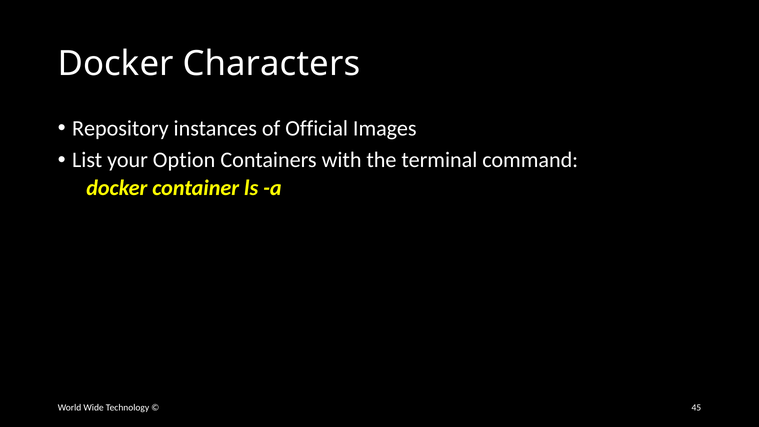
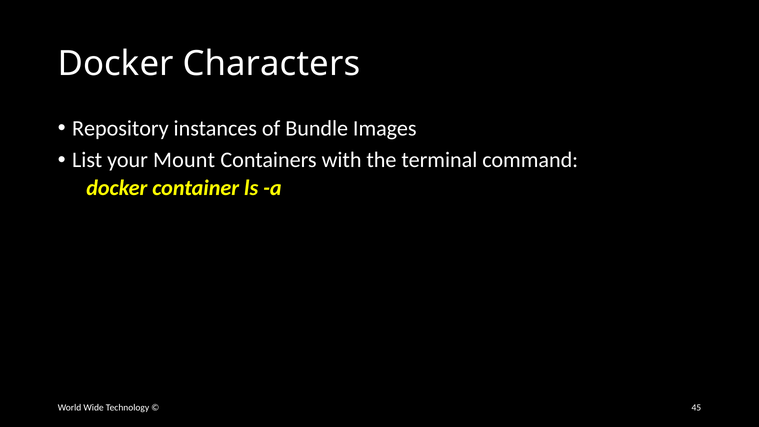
Official: Official -> Bundle (317, 128)
Option: Option -> Mount (184, 160)
